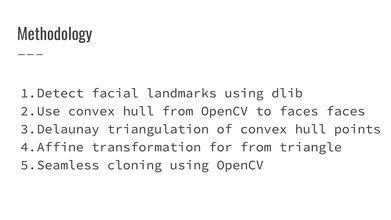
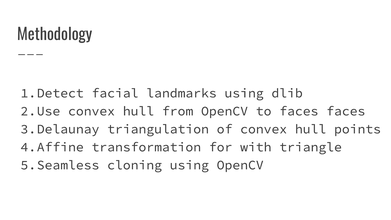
for from: from -> with (256, 147)
